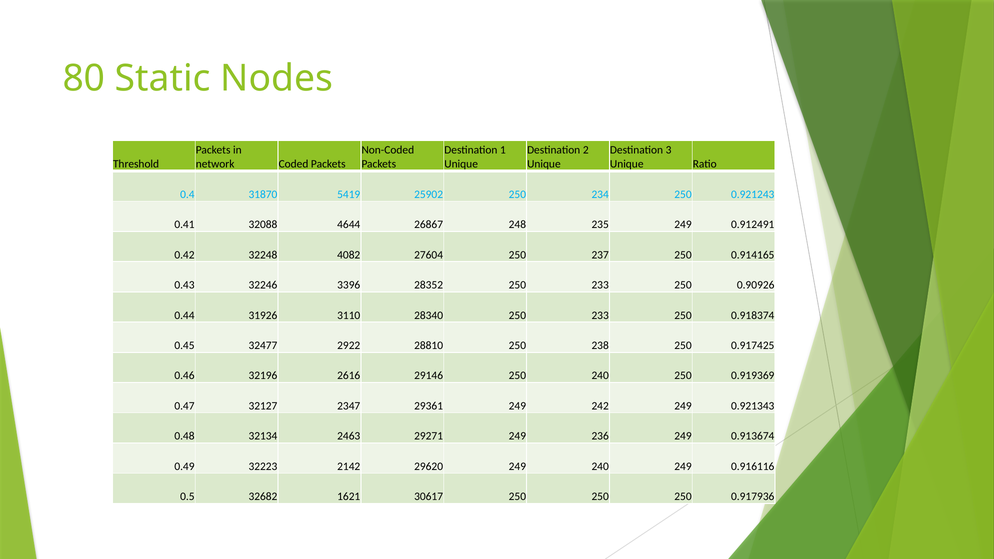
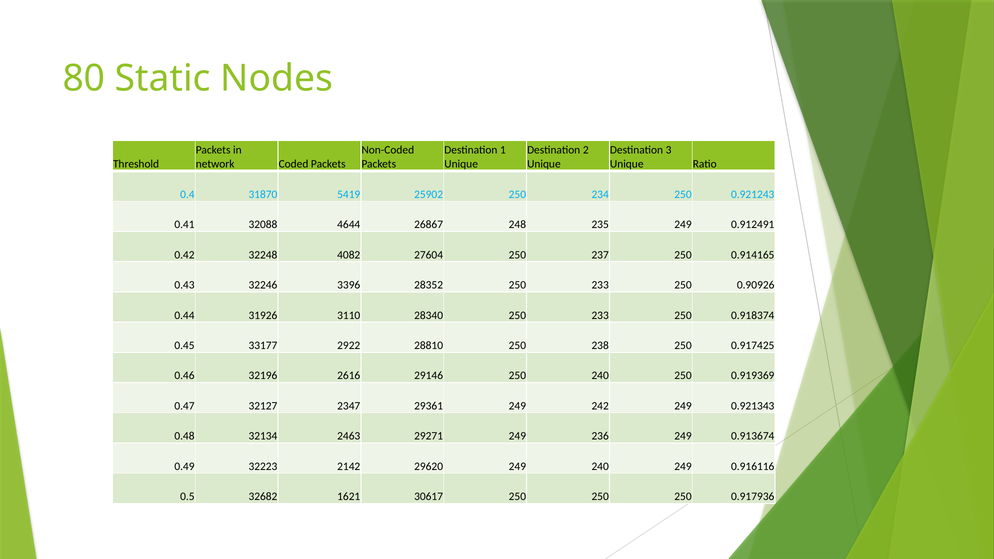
32477: 32477 -> 33177 (263, 346)
